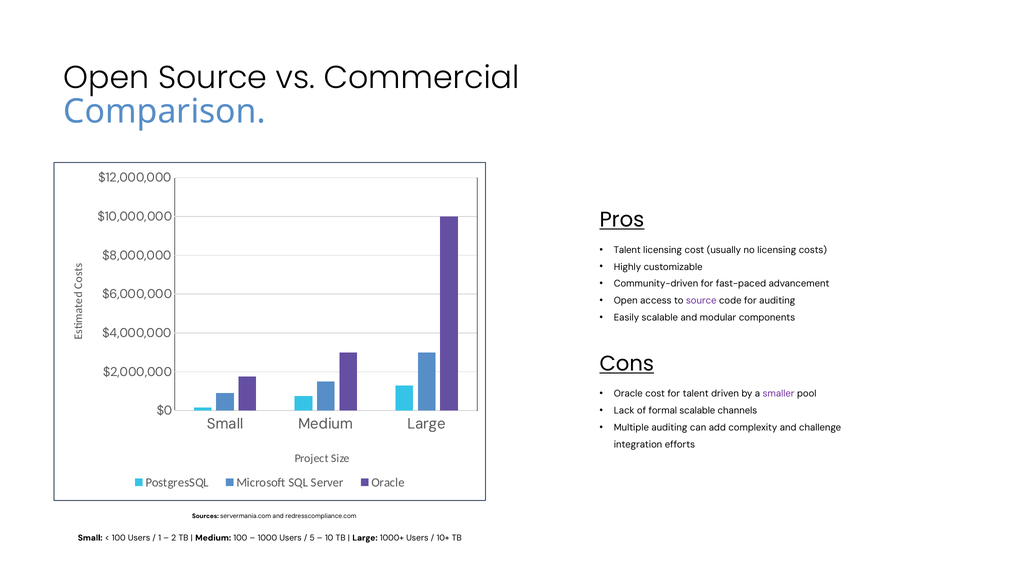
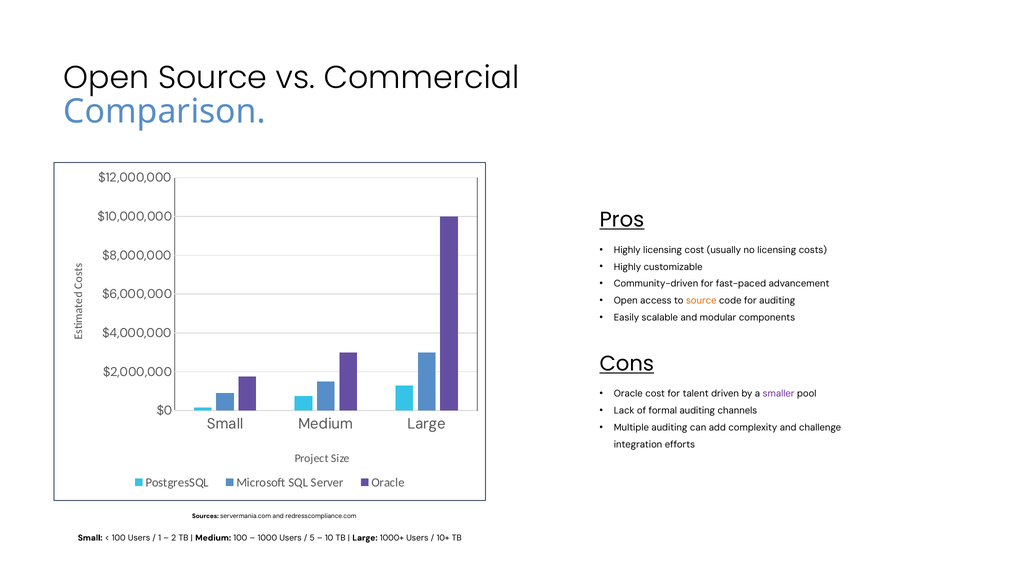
Talent: Talent -> Highly (627, 250)
source colour: purple -> orange (701, 300)
formal scalable: scalable -> auditing (697, 410)
